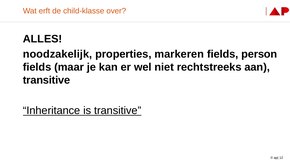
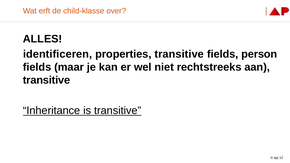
noodzakelijk: noodzakelijk -> identificeren (58, 54)
properties markeren: markeren -> transitive (179, 54)
